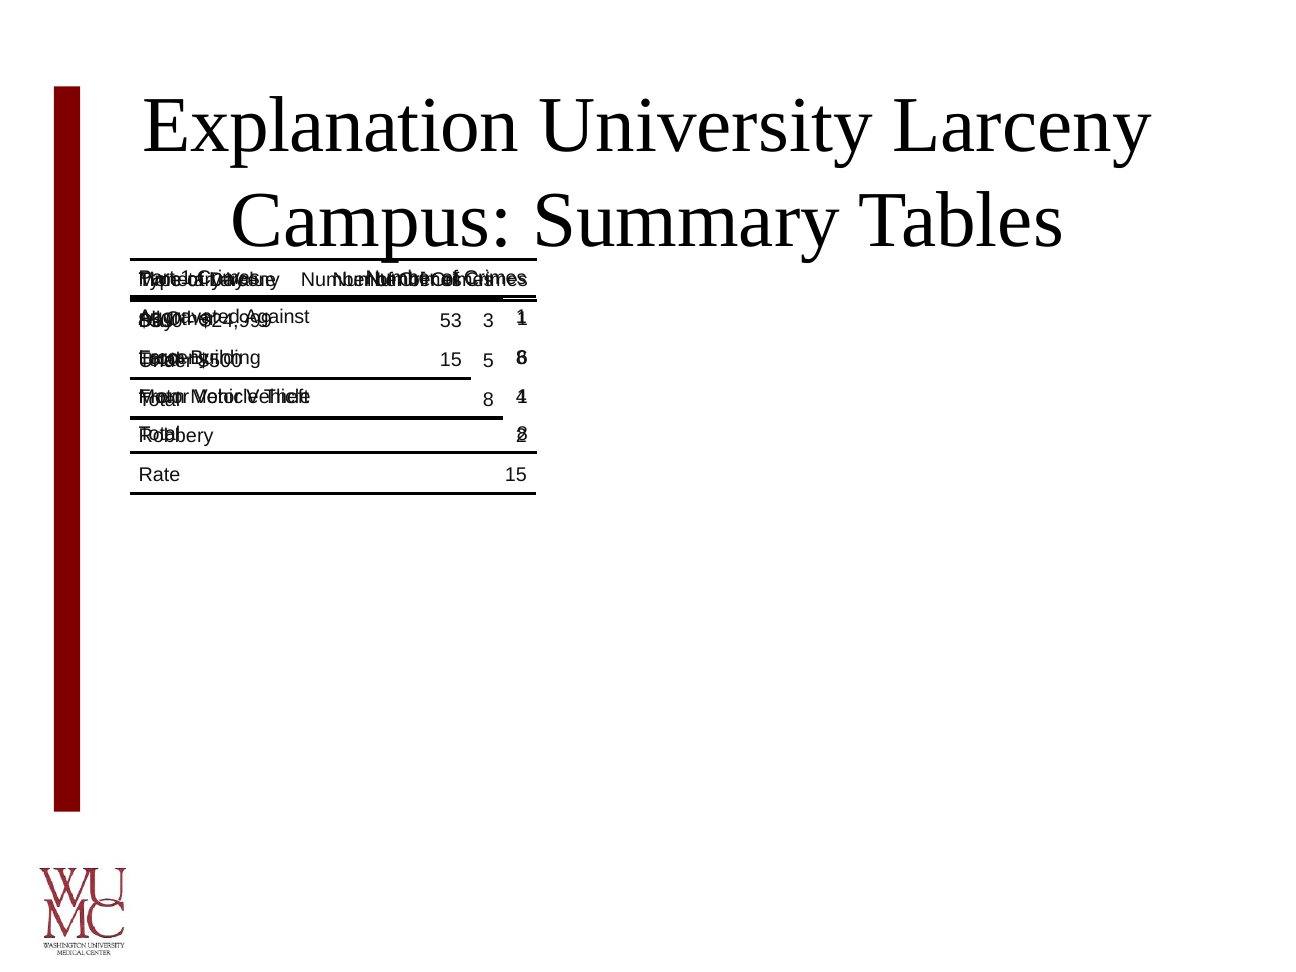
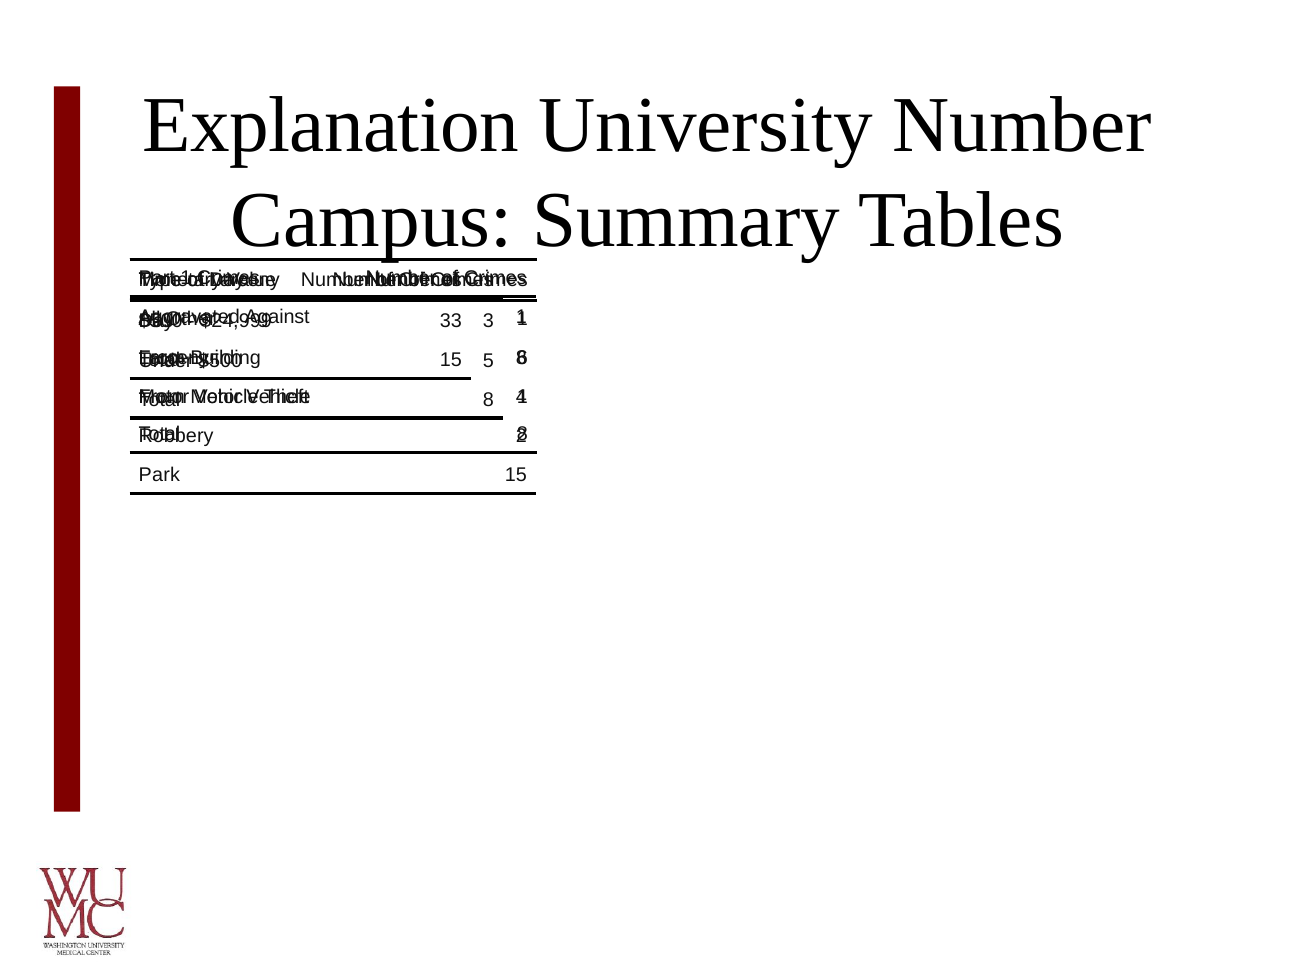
University Larceny: Larceny -> Number (1022, 125)
53: 53 -> 33 (451, 321)
Rate: Rate -> Park (159, 475)
